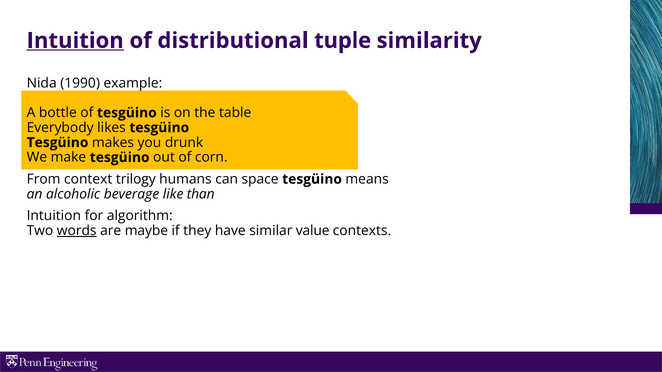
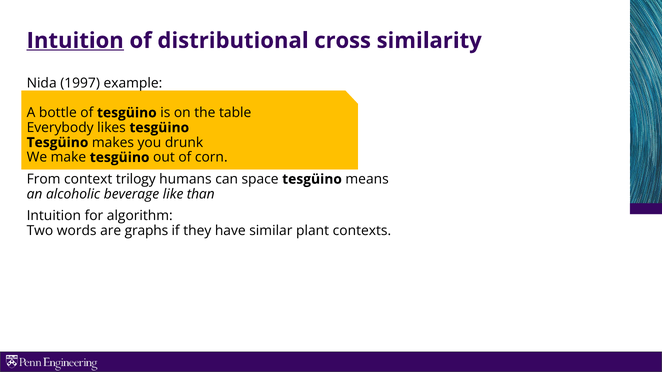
tuple: tuple -> cross (343, 41)
1990: 1990 -> 1997 (80, 83)
words underline: present -> none (77, 231)
maybe: maybe -> graphs (146, 231)
value: value -> plant (313, 231)
